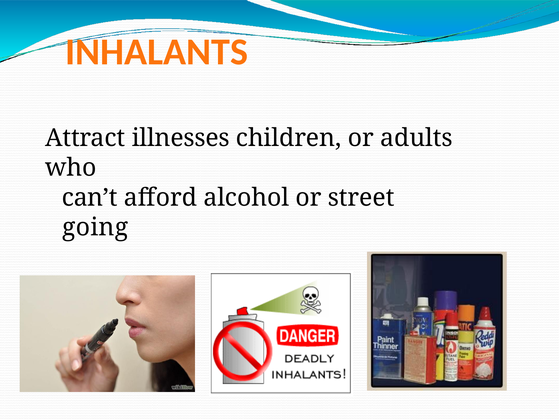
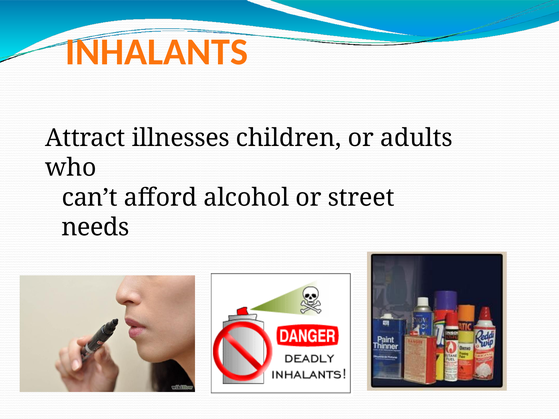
going: going -> needs (95, 227)
